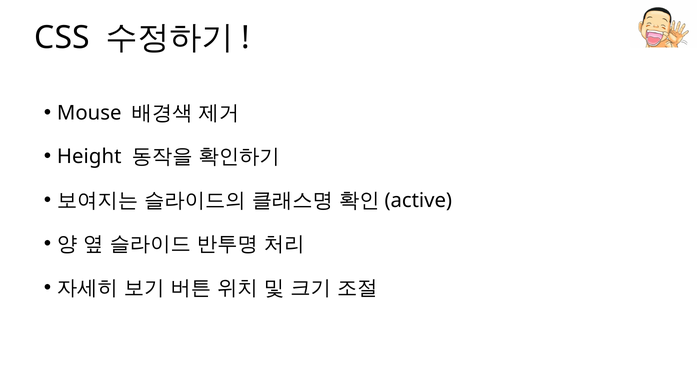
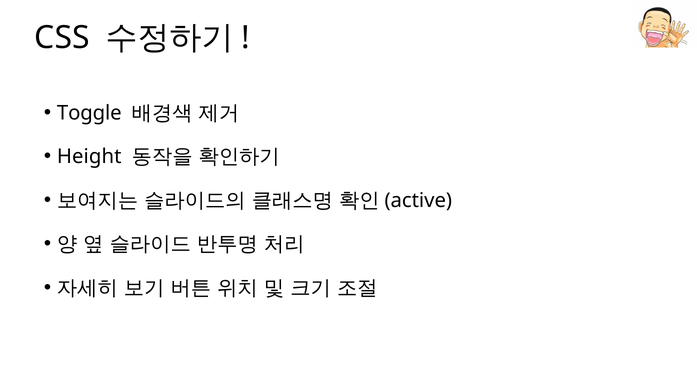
Mouse: Mouse -> Toggle (89, 113)
